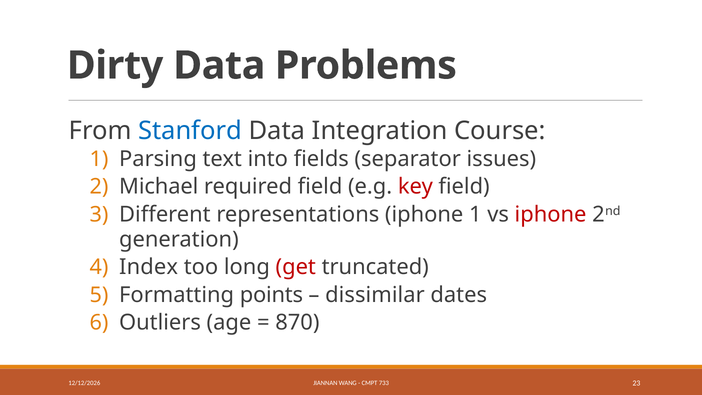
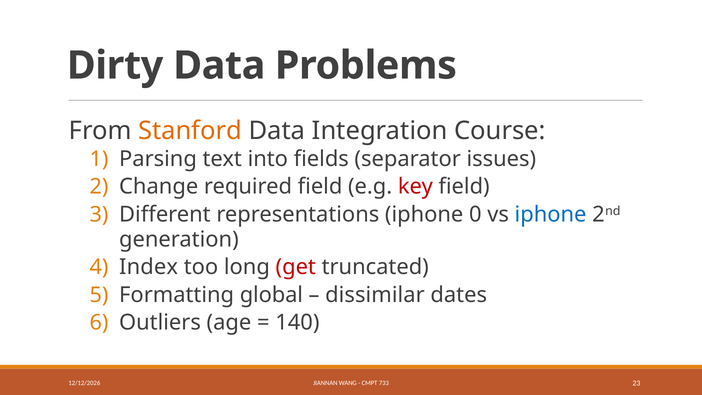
Stanford colour: blue -> orange (190, 131)
Michael: Michael -> Change (159, 187)
iphone 1: 1 -> 0 (475, 214)
iphone colour: red -> blue (551, 214)
points: points -> global (271, 295)
870: 870 -> 140 (297, 322)
